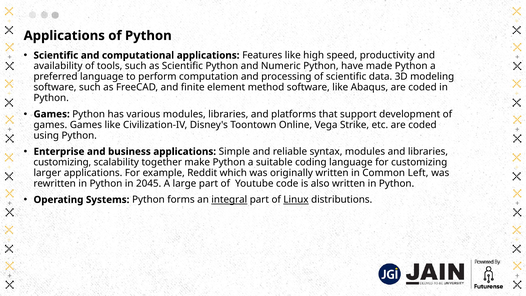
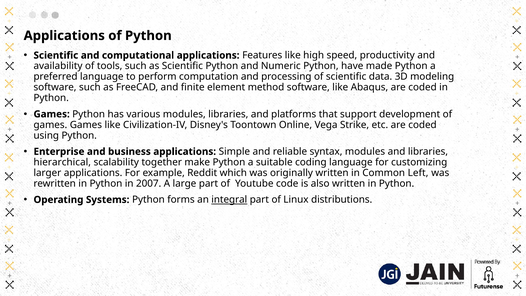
customizing: customizing -> hierarchical (62, 162)
2045: 2045 -> 2007 (149, 183)
Linux underline: present -> none (296, 200)
